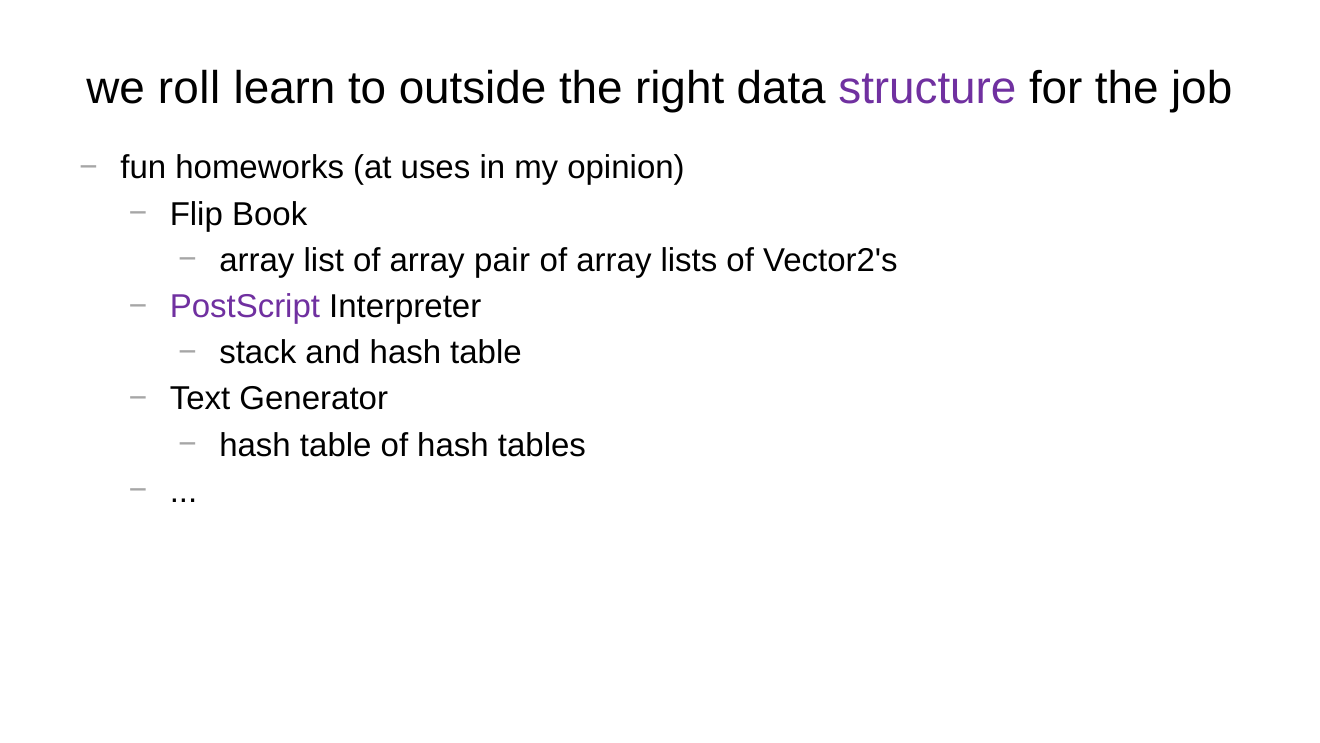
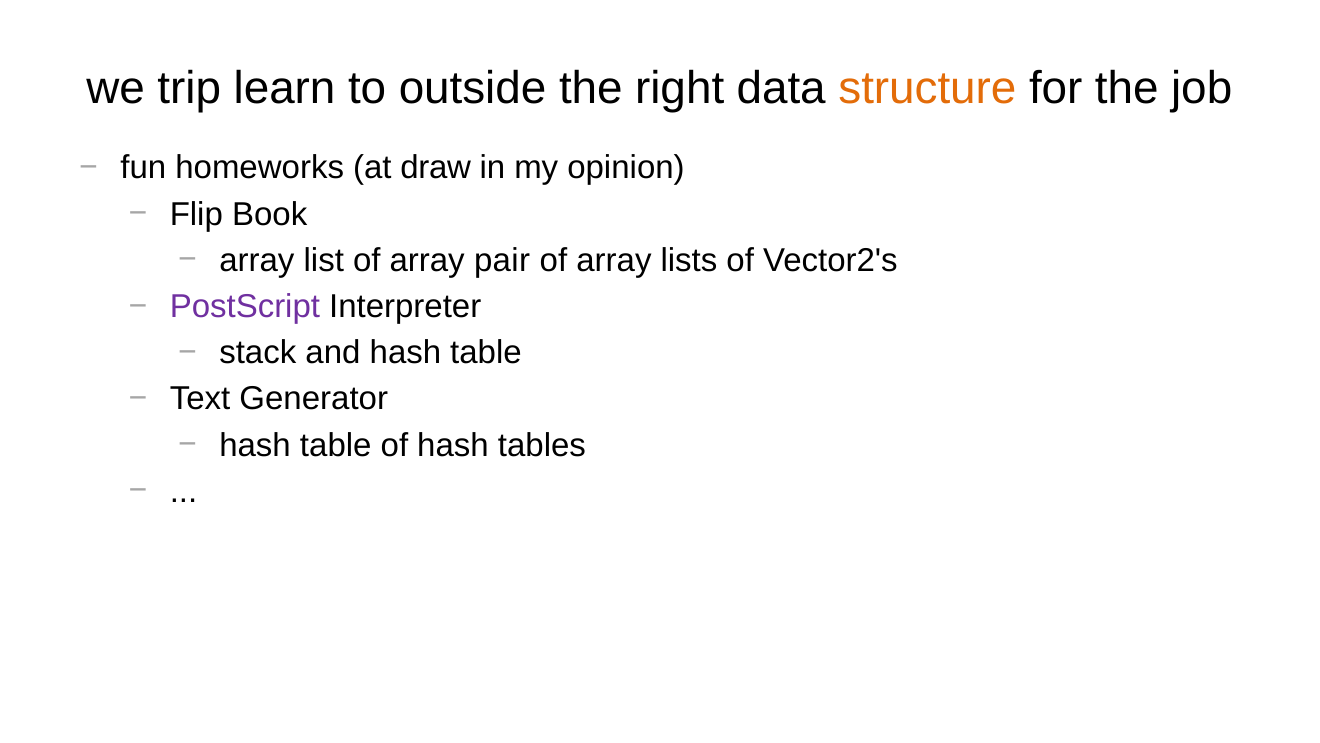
roll: roll -> trip (189, 88)
structure colour: purple -> orange (927, 88)
uses: uses -> draw (436, 168)
